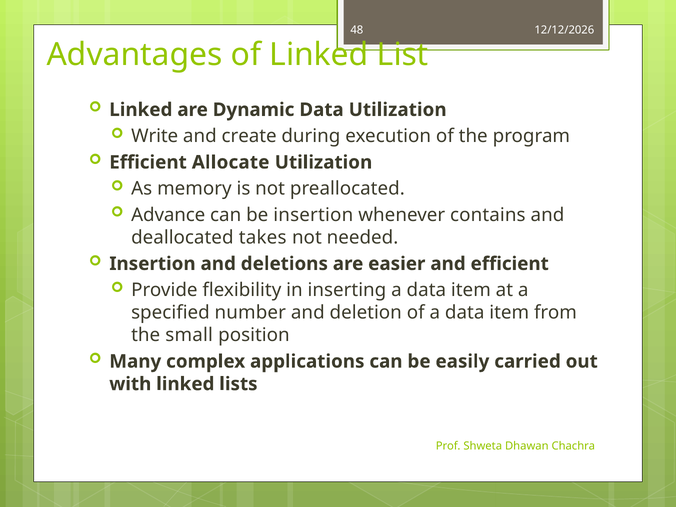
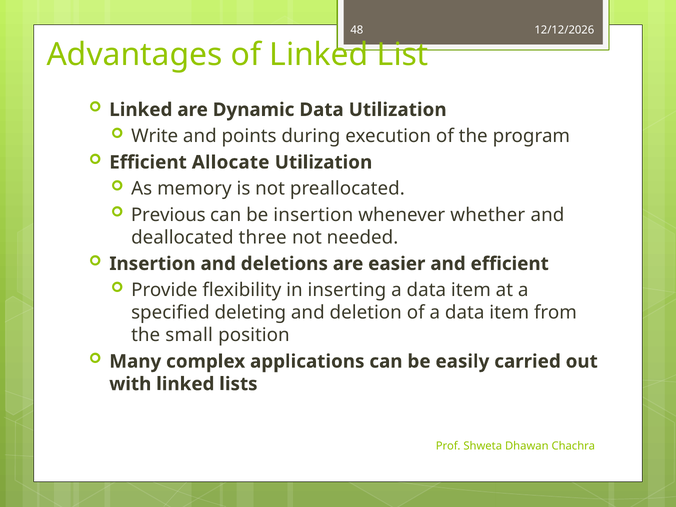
create: create -> points (249, 136)
Advance: Advance -> Previous (168, 215)
contains: contains -> whether (488, 215)
takes: takes -> three (263, 237)
number: number -> deleting (250, 313)
